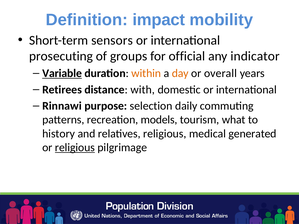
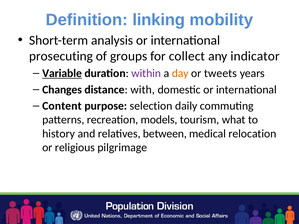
impact: impact -> linking (159, 20)
sensors: sensors -> analysis (112, 40)
official: official -> collect (187, 56)
within colour: orange -> purple (146, 73)
overall: overall -> tweets (221, 73)
Retirees: Retirees -> Changes (62, 90)
Rinnawi: Rinnawi -> Content (62, 106)
relatives religious: religious -> between (165, 134)
generated: generated -> relocation (252, 134)
religious underline: present -> none (75, 148)
